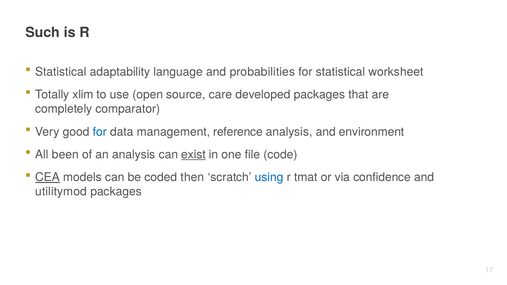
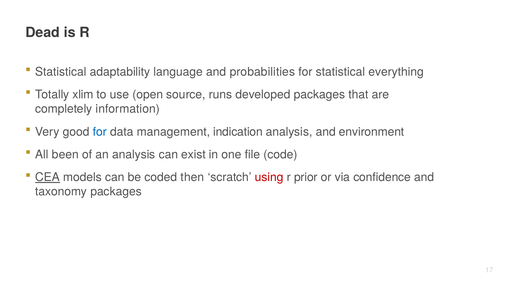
Such: Such -> Dead (43, 33)
worksheet: worksheet -> everything (396, 72)
care: care -> runs (221, 95)
comparator: comparator -> information (128, 109)
reference: reference -> indication (238, 132)
exist underline: present -> none (194, 155)
using colour: blue -> red (269, 177)
tmat: tmat -> prior (306, 177)
utilitymod: utilitymod -> taxonomy (61, 192)
